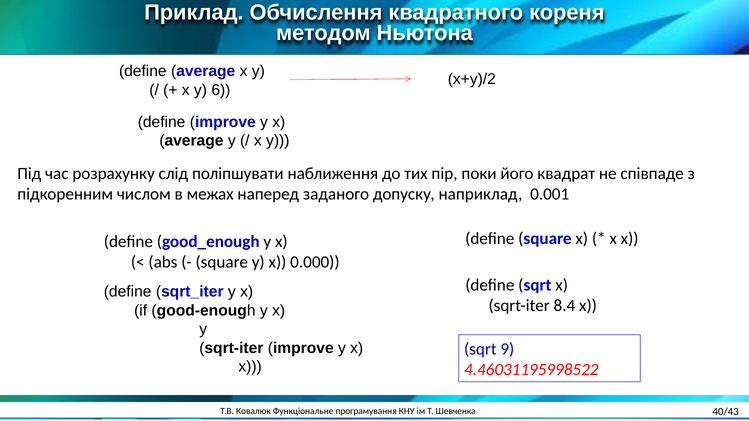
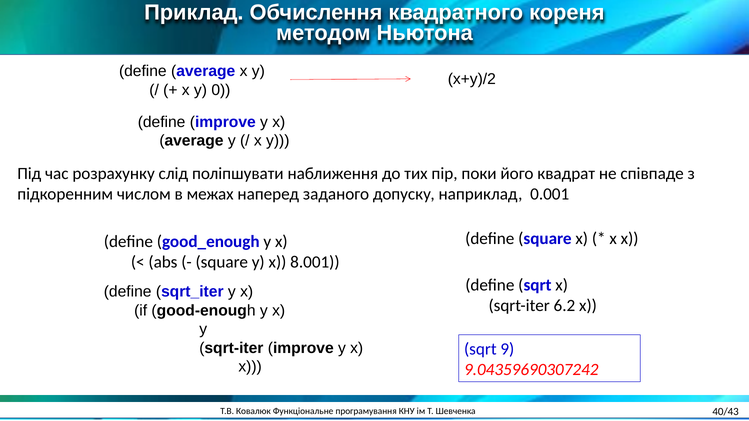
6: 6 -> 0 (221, 90)
0.000: 0.000 -> 8.001 (315, 262)
8.4: 8.4 -> 6.2 (564, 306)
4.46031195998522: 4.46031195998522 -> 9.04359690307242 (531, 370)
